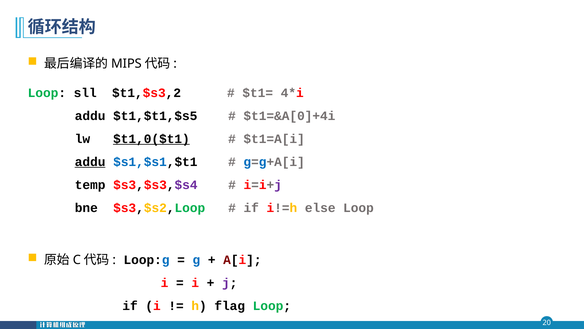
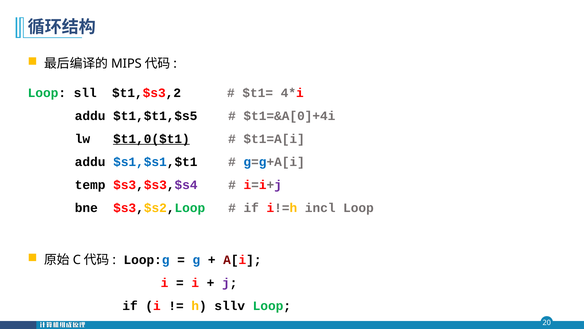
addu underline: present -> none (90, 162)
else: else -> incl (320, 208)
flag: flag -> sllv (230, 306)
